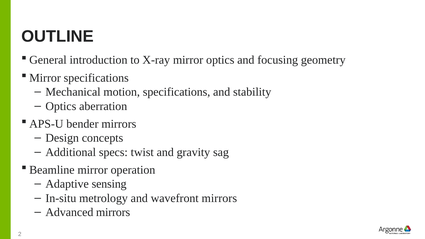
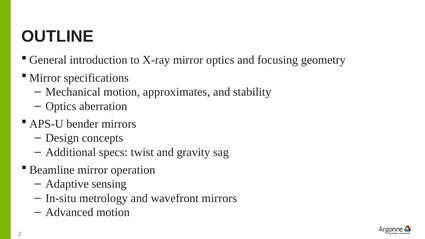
motion specifications: specifications -> approximates (177, 92)
Advanced mirrors: mirrors -> motion (113, 212)
